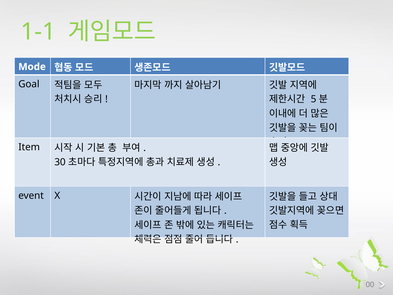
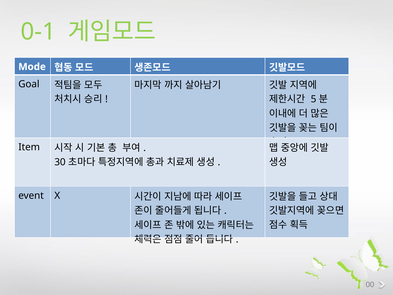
1-1: 1-1 -> 0-1 (38, 32)
